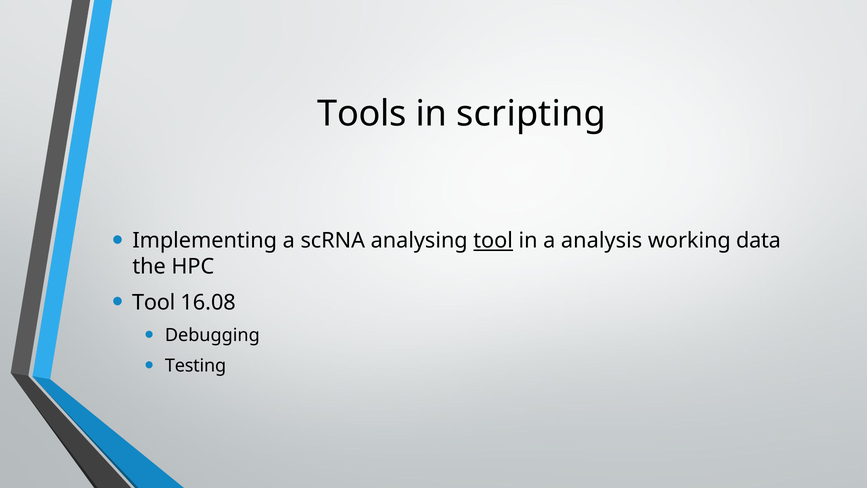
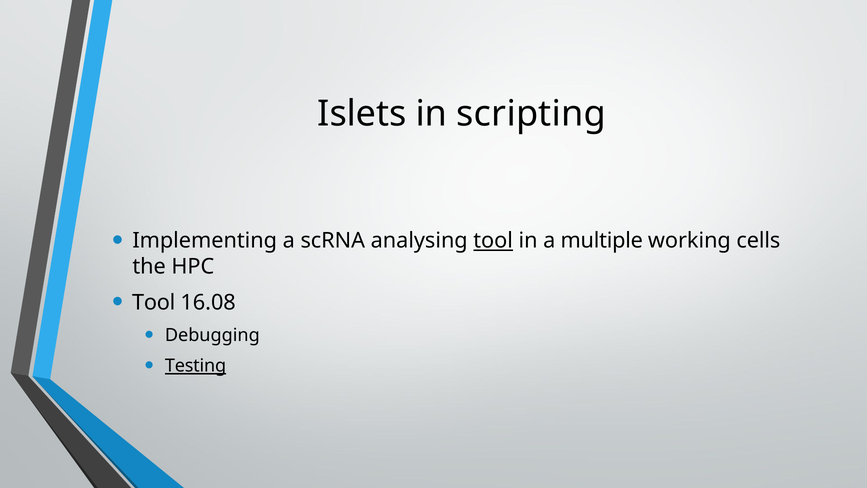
Tools: Tools -> Islets (362, 114)
analysis: analysis -> multiple (602, 241)
data: data -> cells (758, 241)
Testing underline: none -> present (196, 366)
